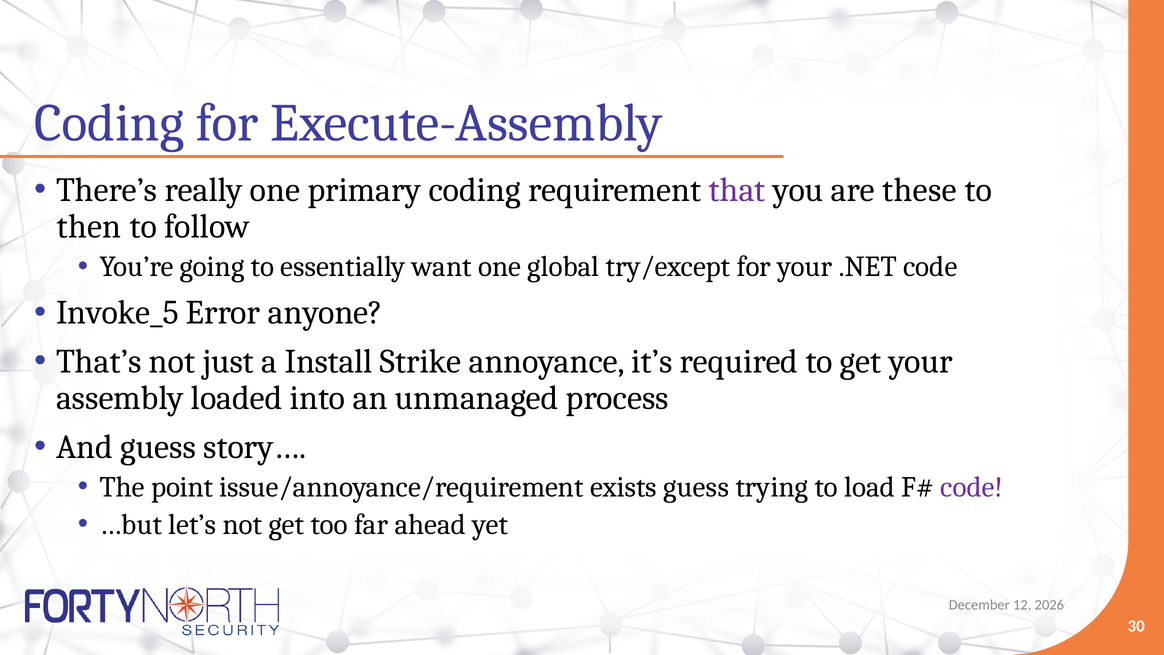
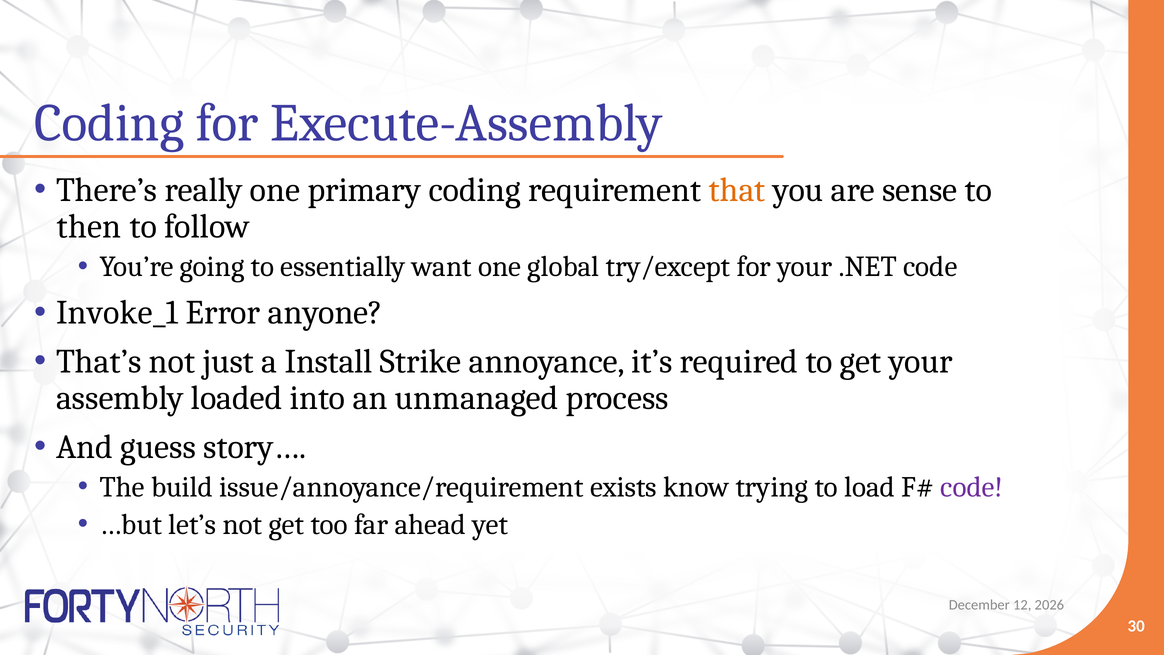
that colour: purple -> orange (737, 190)
these: these -> sense (920, 190)
Invoke_5: Invoke_5 -> Invoke_1 (117, 313)
point: point -> build (182, 487)
exists guess: guess -> know (696, 487)
